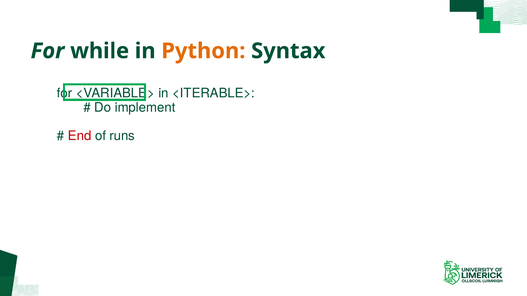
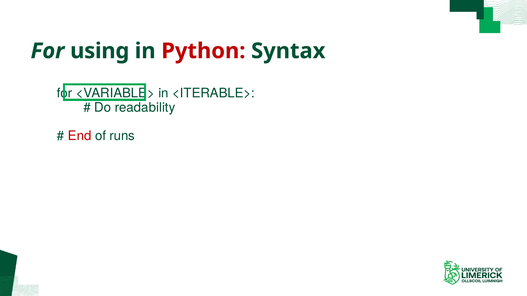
while: while -> using (100, 51)
Python colour: orange -> red (203, 51)
implement: implement -> readability (145, 108)
